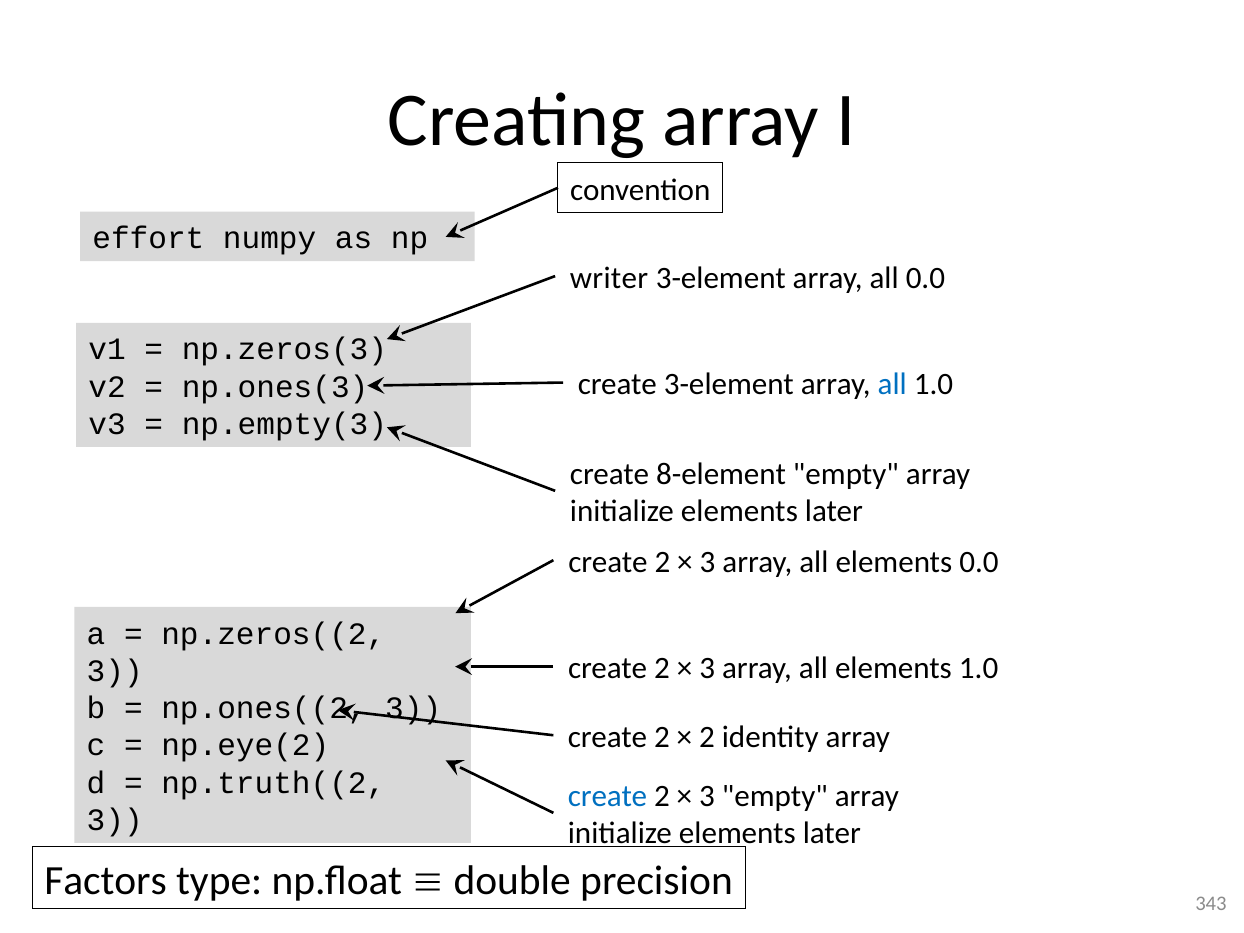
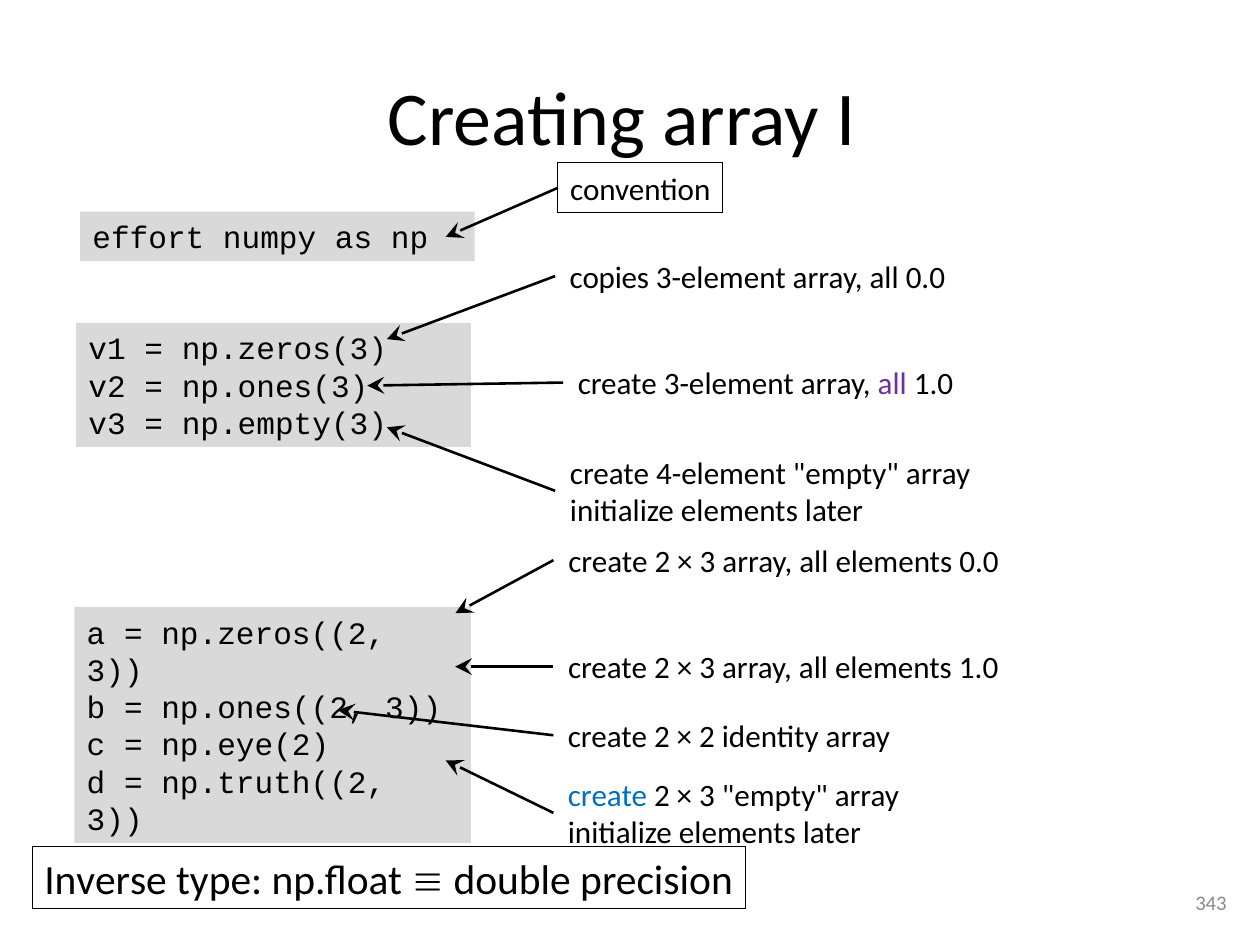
writer: writer -> copies (609, 278)
all colour: blue -> purple (892, 384)
8-element: 8-element -> 4-element (721, 474)
Factors: Factors -> Inverse (106, 881)
